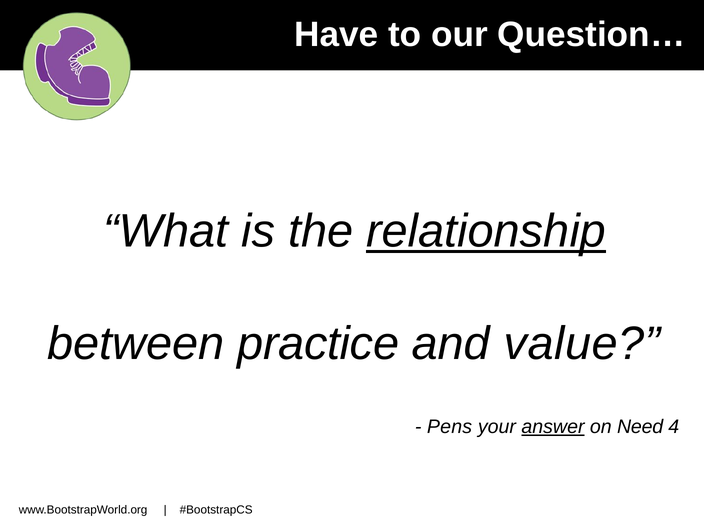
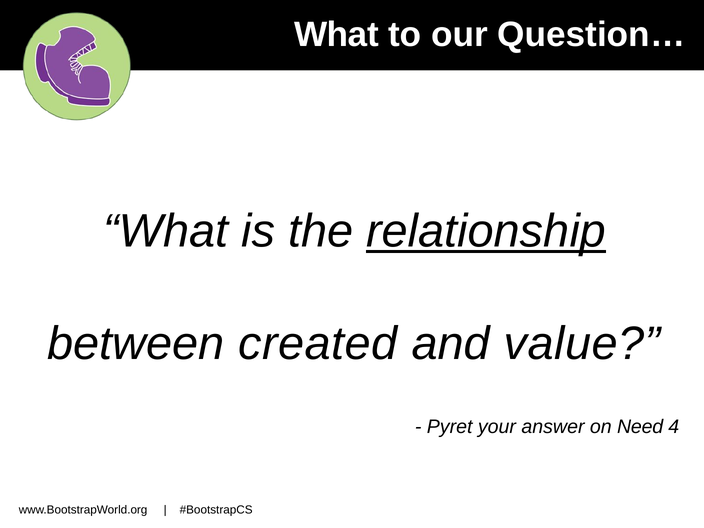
Have: Have -> What (336, 35)
practice: practice -> created (318, 344)
Pens: Pens -> Pyret (450, 427)
answer underline: present -> none (553, 427)
